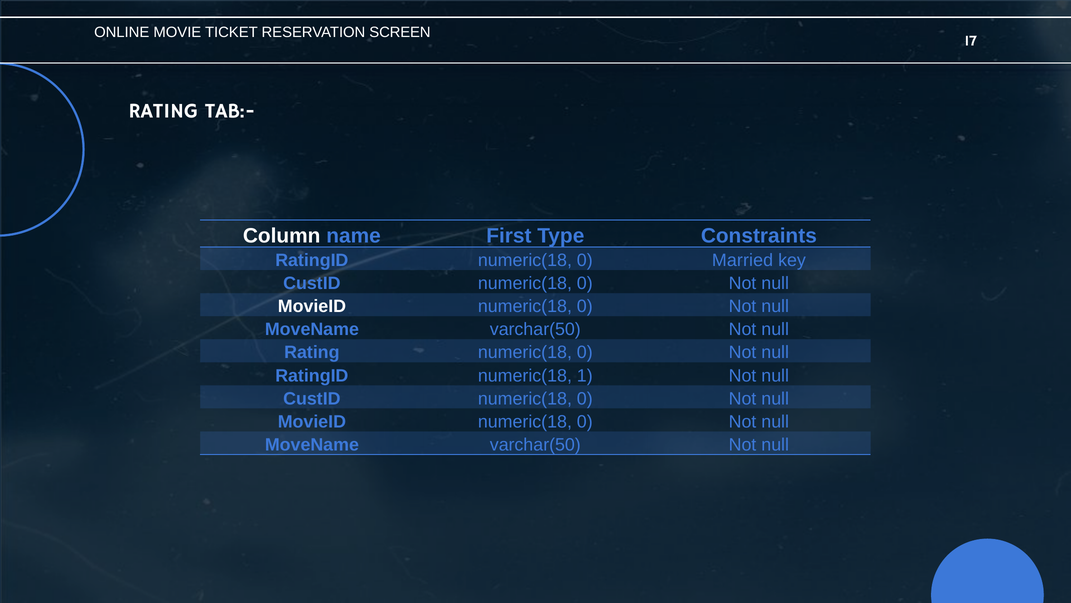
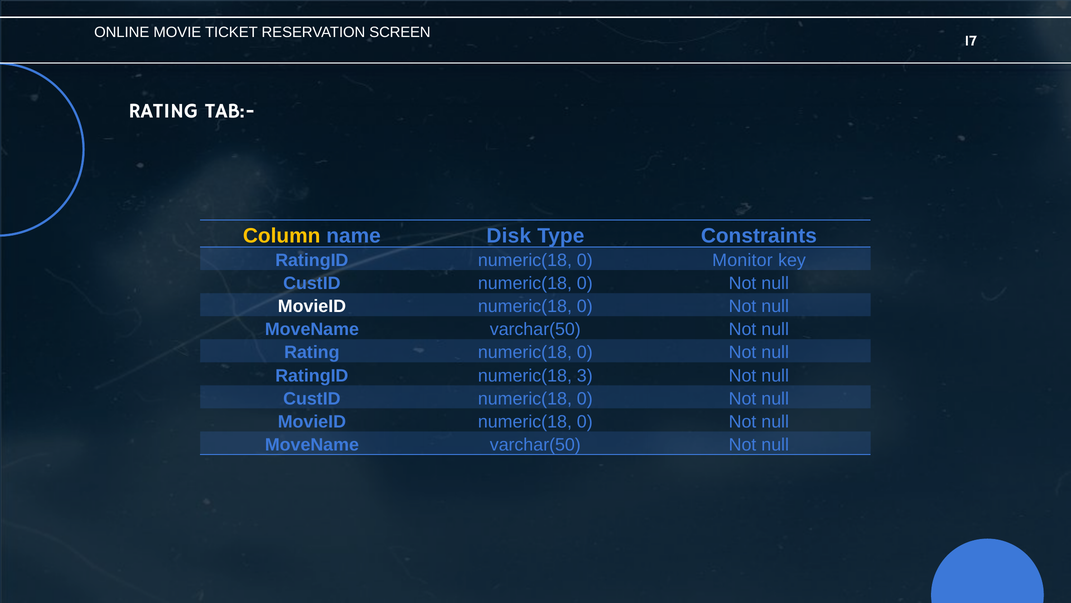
Column colour: white -> yellow (282, 235)
First: First -> Disk (509, 235)
Married: Married -> Monitor (743, 260)
1: 1 -> 3 (585, 375)
